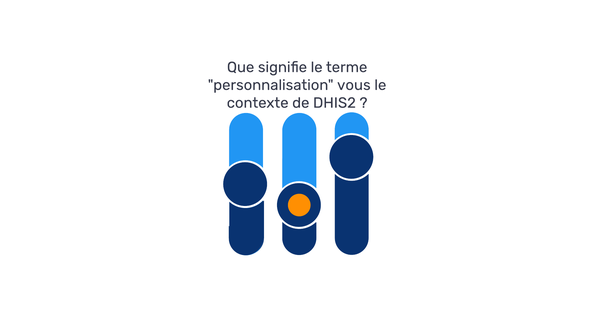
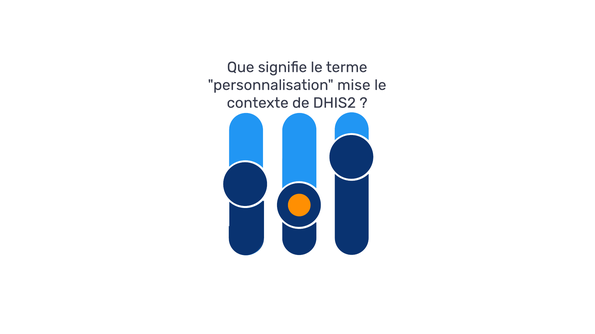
vous: vous -> mise (354, 85)
